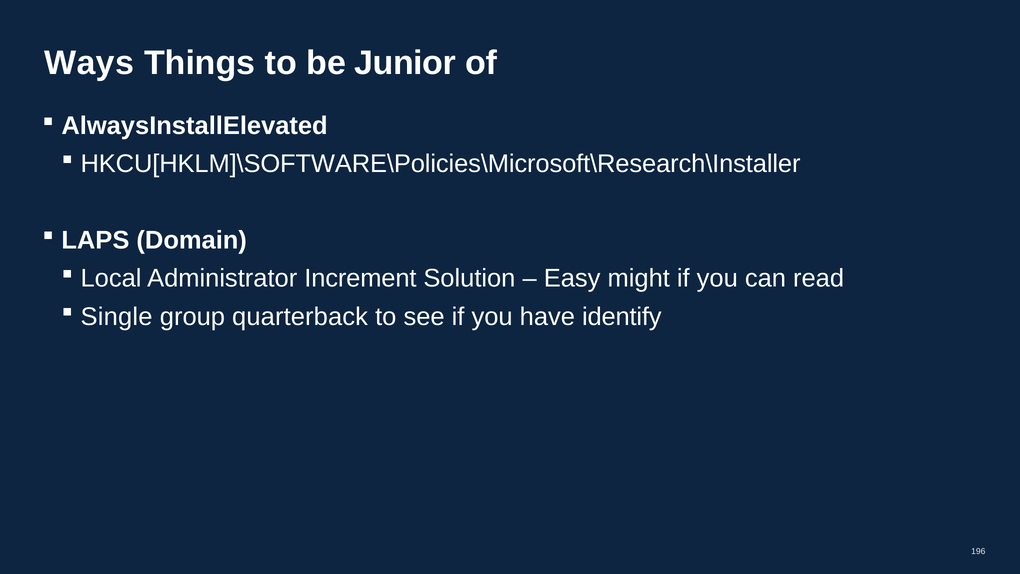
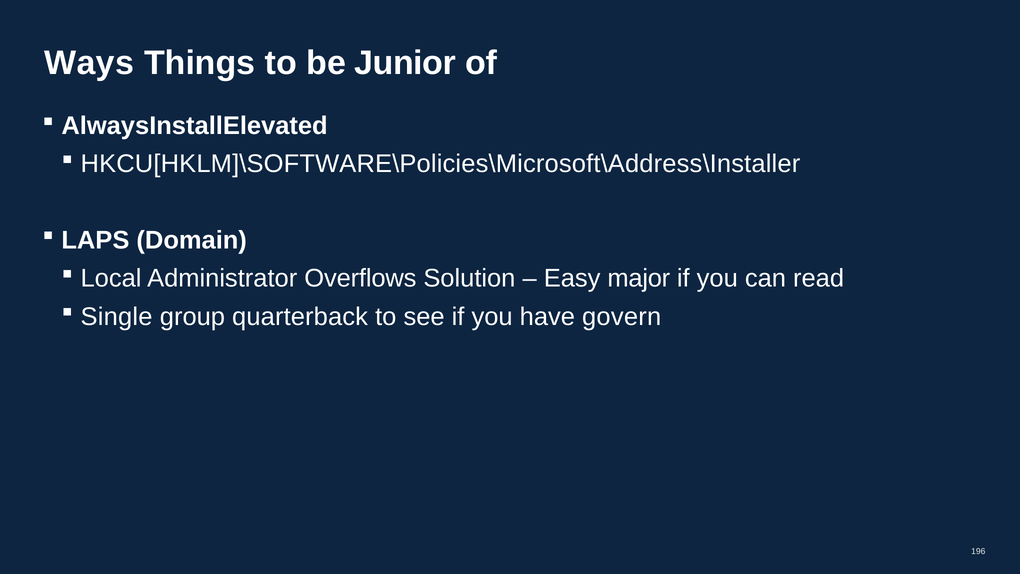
HKCU[HKLM]\SOFTWARE\Policies\Microsoft\Research\Installer: HKCU[HKLM]\SOFTWARE\Policies\Microsoft\Research\Installer -> HKCU[HKLM]\SOFTWARE\Policies\Microsoft\Address\Installer (440, 164)
Increment: Increment -> Overflows (360, 278)
might: might -> major (639, 278)
identify: identify -> govern (622, 316)
